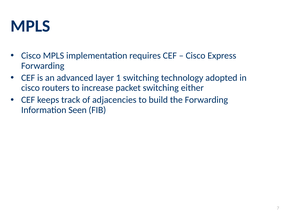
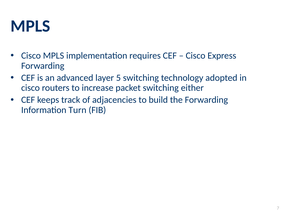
1: 1 -> 5 (118, 78)
Seen: Seen -> Turn (77, 110)
